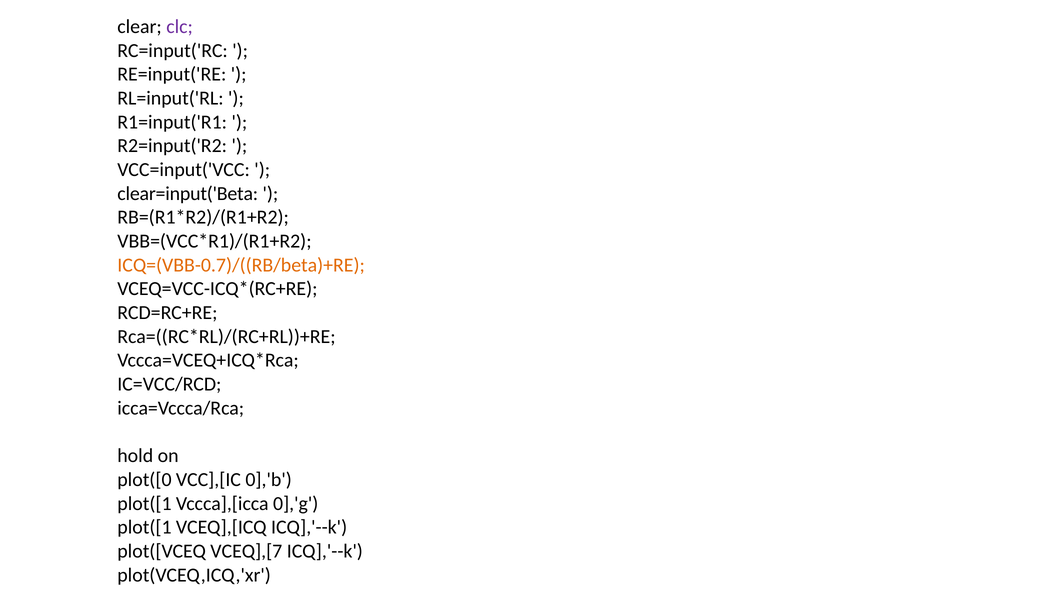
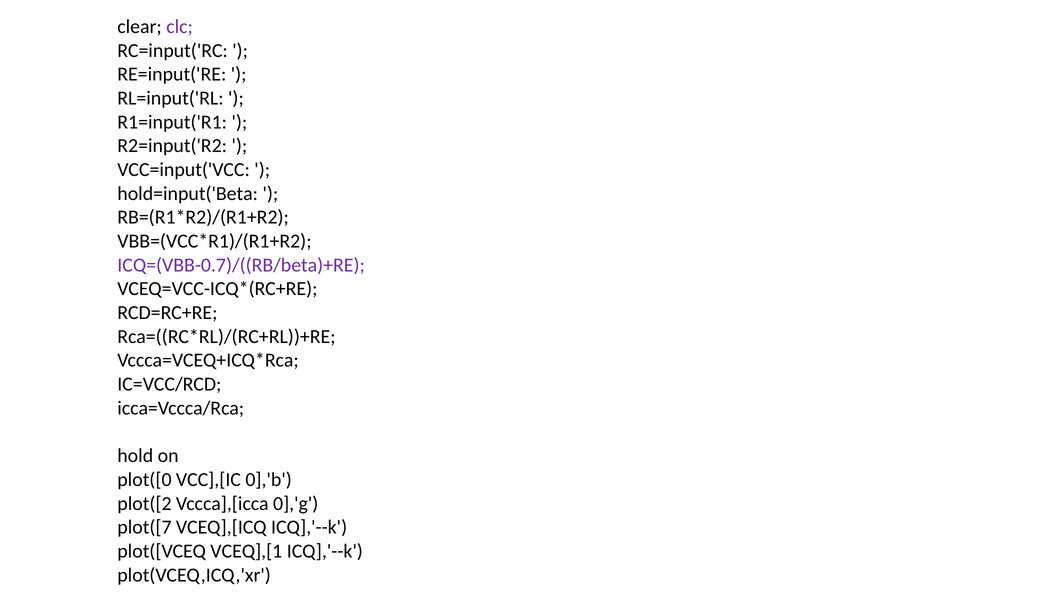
clear=input('Beta: clear=input('Beta -> hold=input('Beta (188, 194)
ICQ=(VBB-0.7)/((RB/beta)+RE colour: orange -> purple (241, 265)
plot([1: plot([1 -> plot([2 (144, 504)
plot([1: plot([1 -> plot([7 (144, 528)
VCEQ],[7: VCEQ],[7 -> VCEQ],[1 (246, 551)
